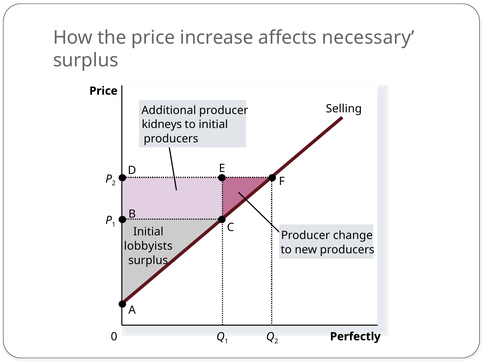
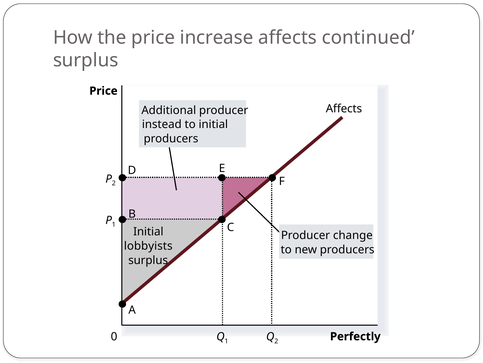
necessary: necessary -> continued (368, 38)
Selling: Selling -> Affects (344, 109)
kidneys: kidneys -> instead (162, 124)
